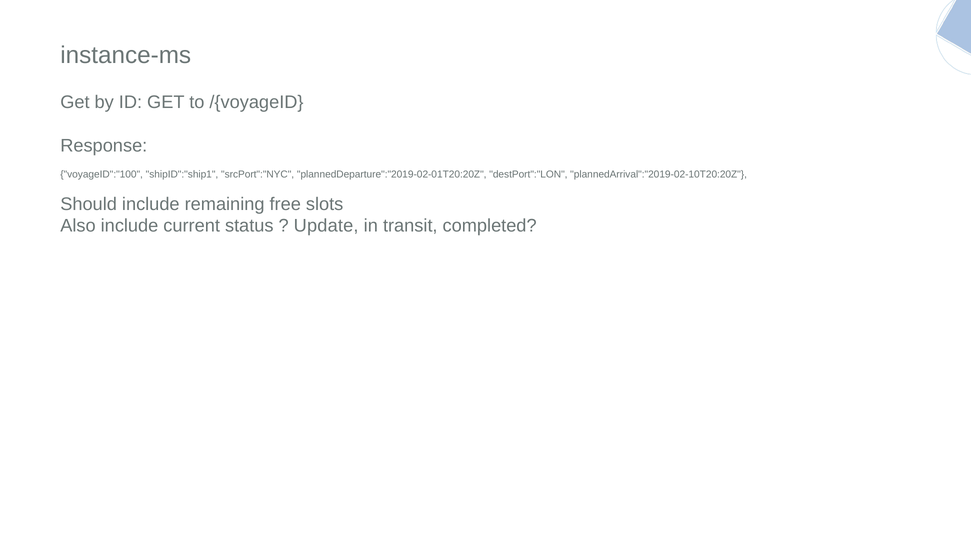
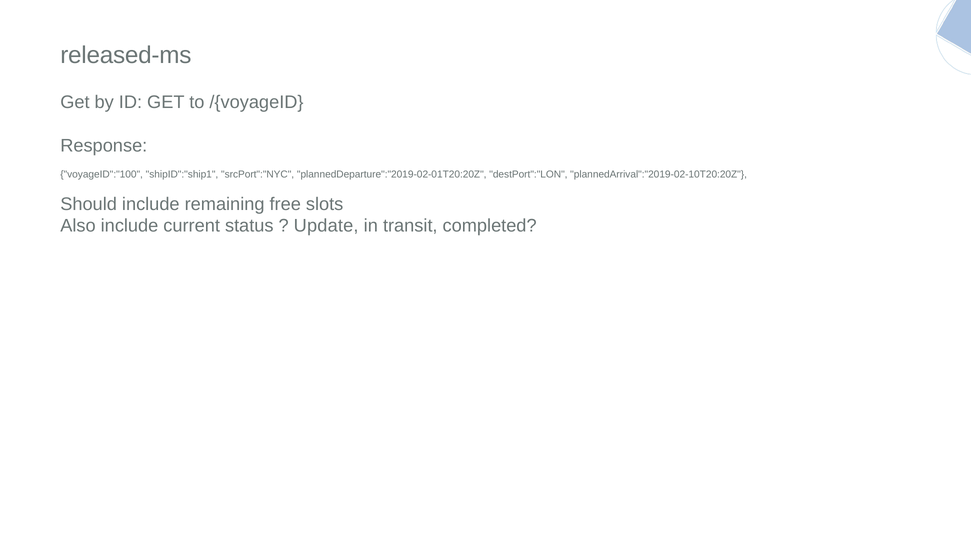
instance-ms: instance-ms -> released-ms (126, 55)
